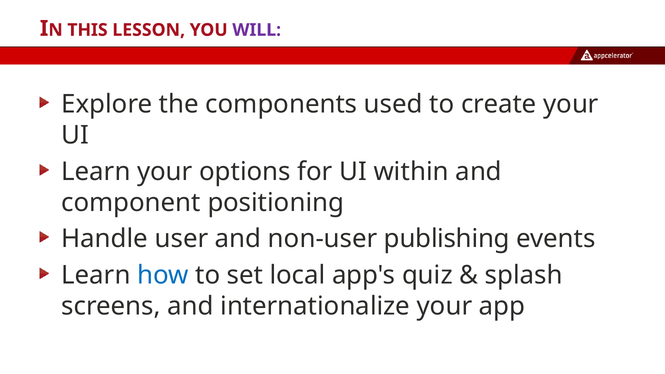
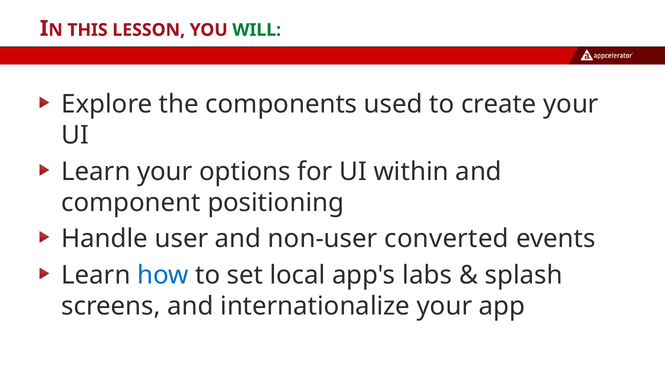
WILL colour: purple -> green (257, 30)
publishing: publishing -> converted (447, 239)
quiz: quiz -> labs (427, 275)
